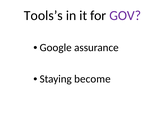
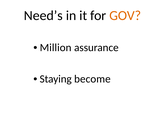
Tools’s: Tools’s -> Need’s (43, 15)
GOV colour: purple -> orange (125, 15)
Google: Google -> Million (56, 47)
